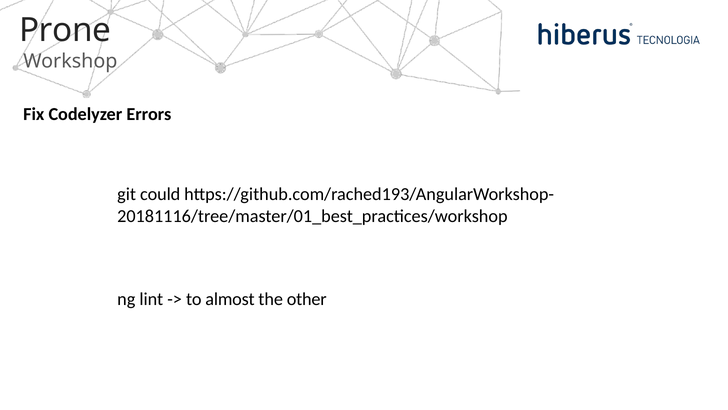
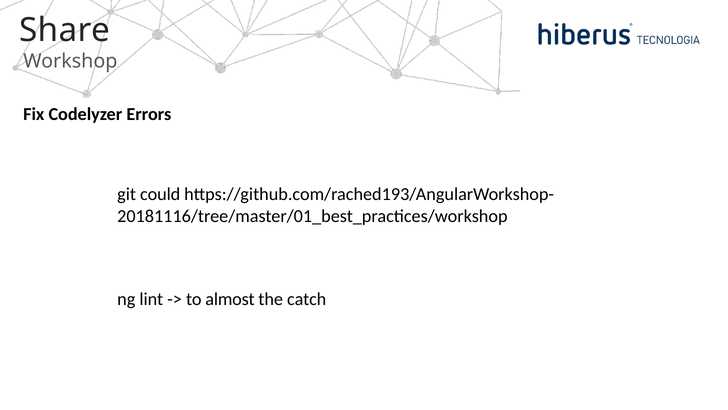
Prone: Prone -> Share (65, 30)
other: other -> catch (307, 299)
